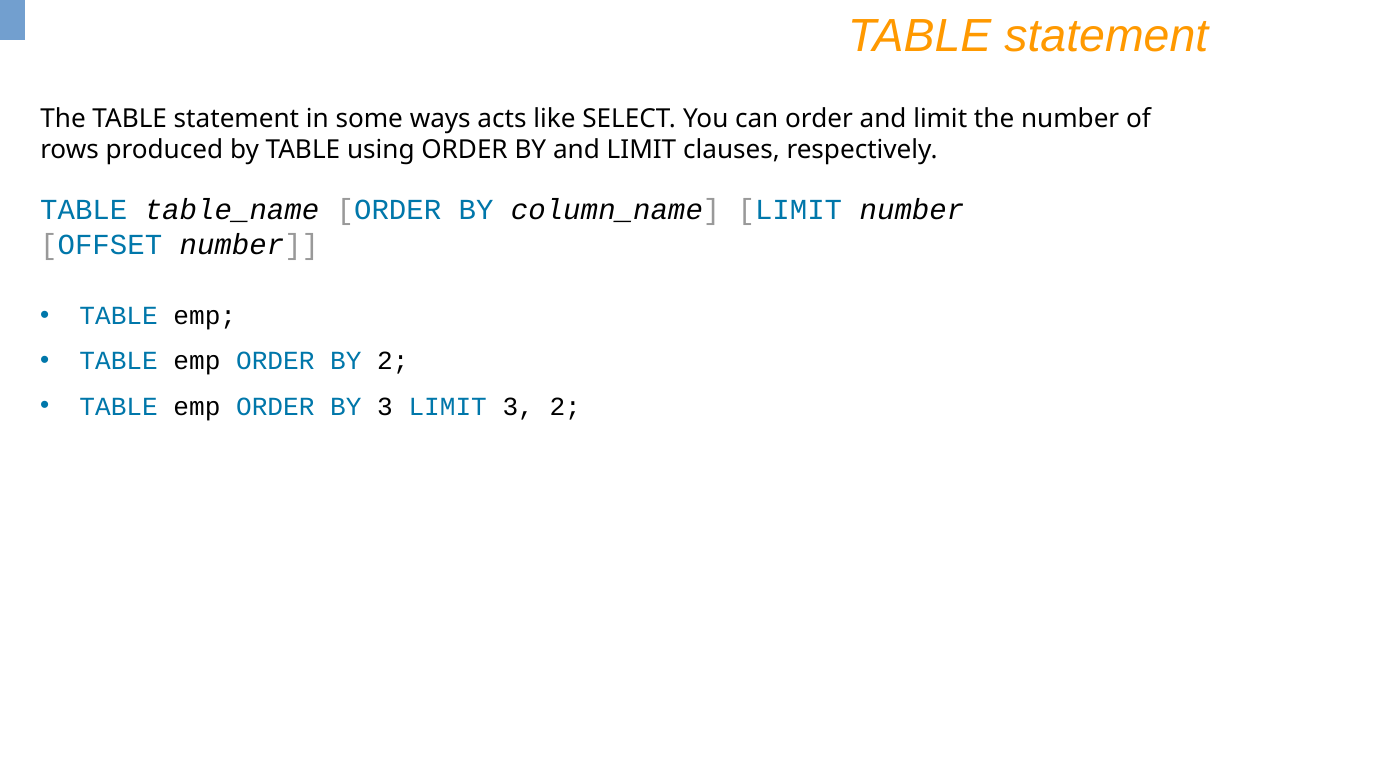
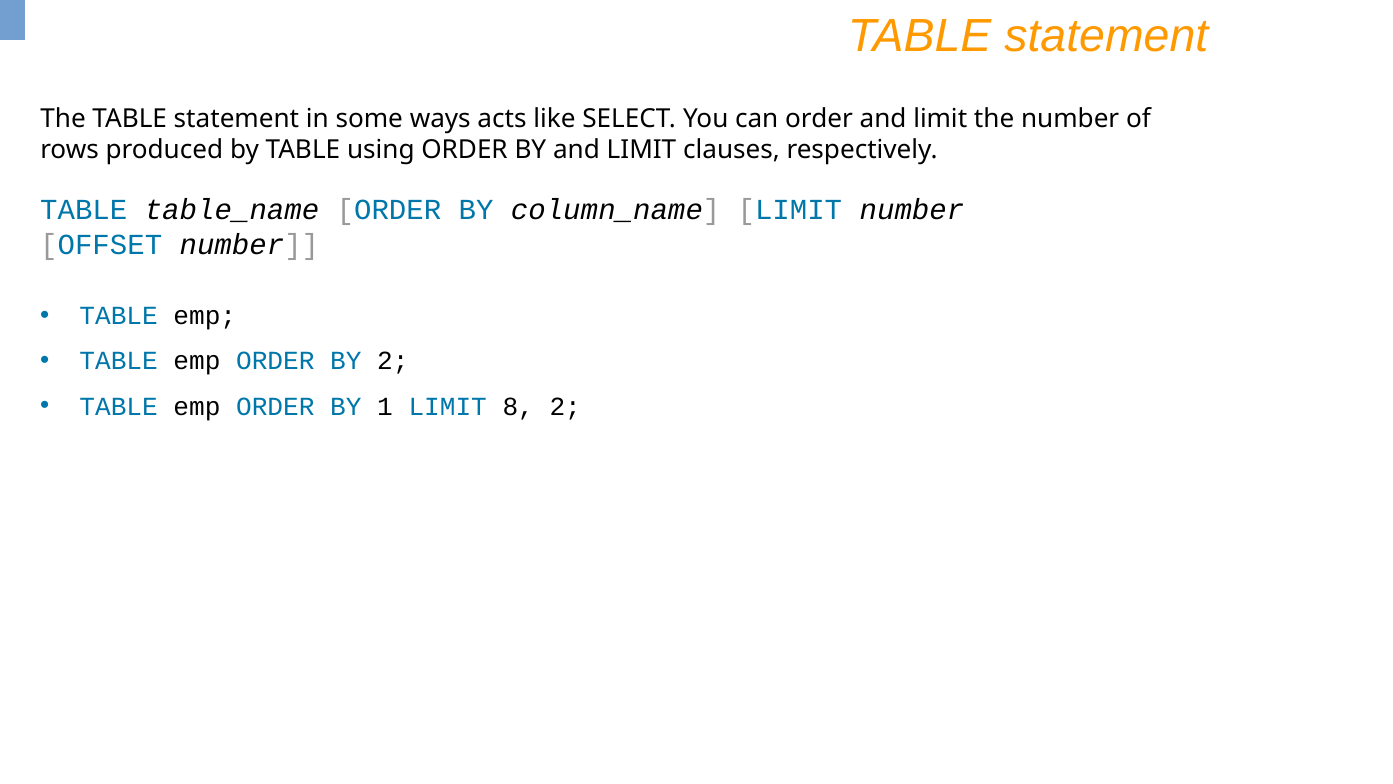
BY 3: 3 -> 1 (385, 406)
LIMIT 3: 3 -> 8 (518, 406)
